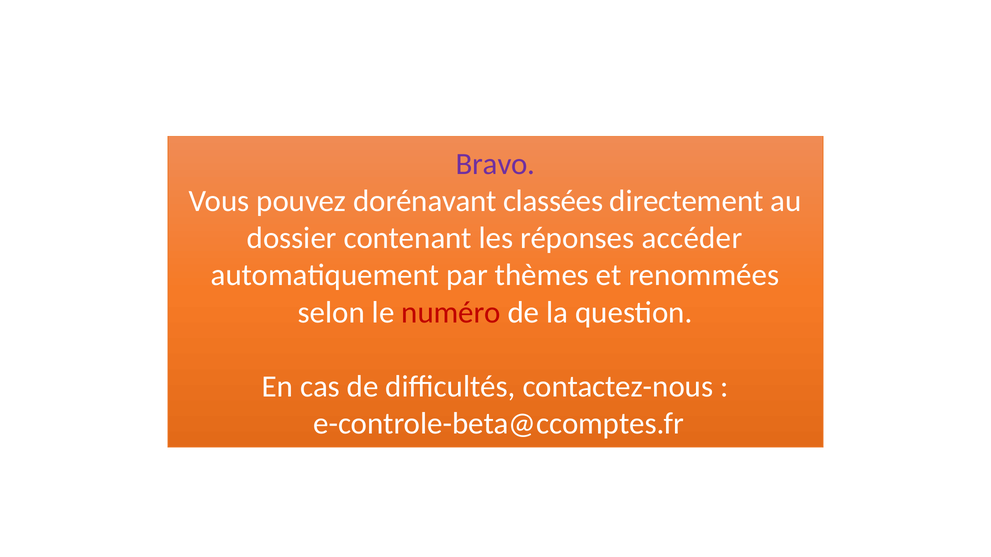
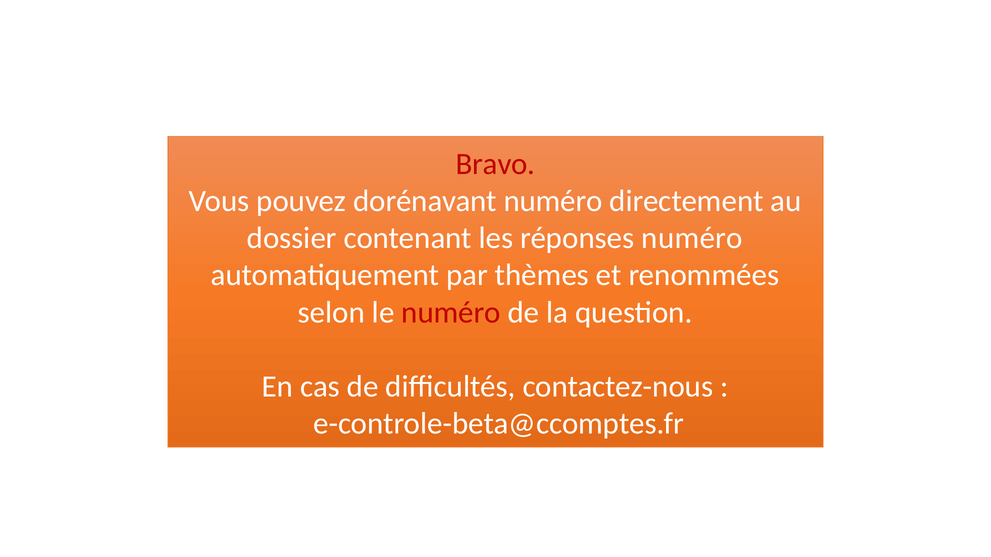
Bravo colour: purple -> red (496, 164)
dorénavant classées: classées -> numéro (553, 201)
réponses accéder: accéder -> numéro (692, 238)
